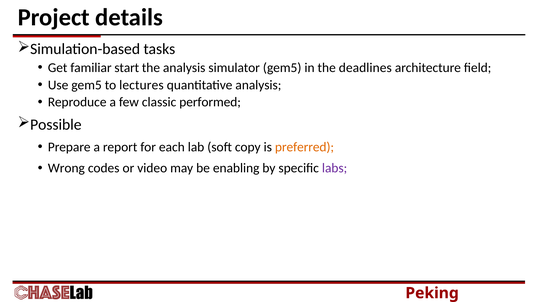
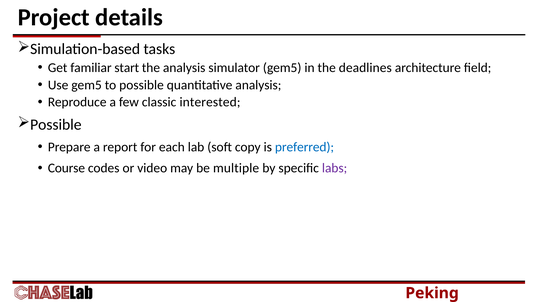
to lectures: lectures -> possible (142, 85)
performed: performed -> interested (210, 102)
preferred colour: orange -> blue (304, 147)
Wrong: Wrong -> Course (66, 168)
enabling: enabling -> multiple (236, 168)
